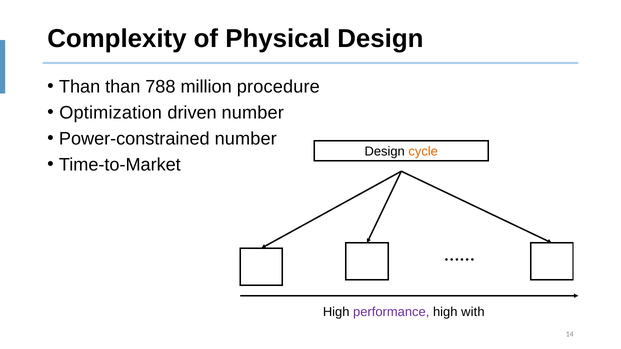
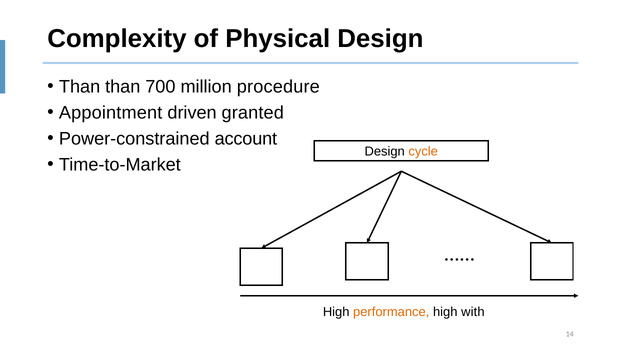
788: 788 -> 700 (160, 87)
Optimization: Optimization -> Appointment (111, 113)
driven number: number -> granted (253, 113)
Power-constrained number: number -> account (246, 139)
performance colour: purple -> orange (391, 312)
